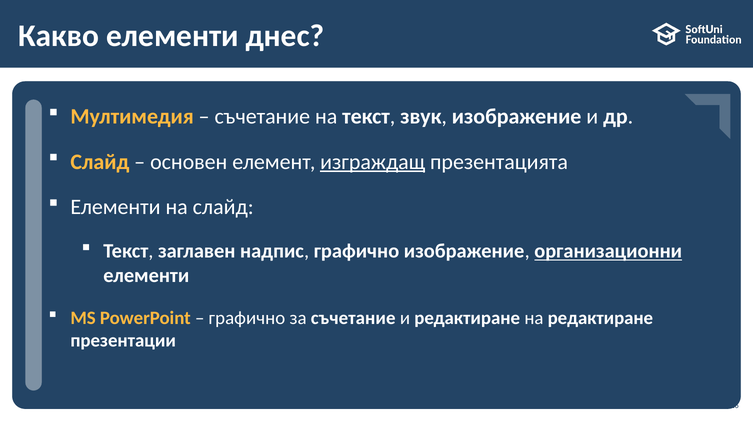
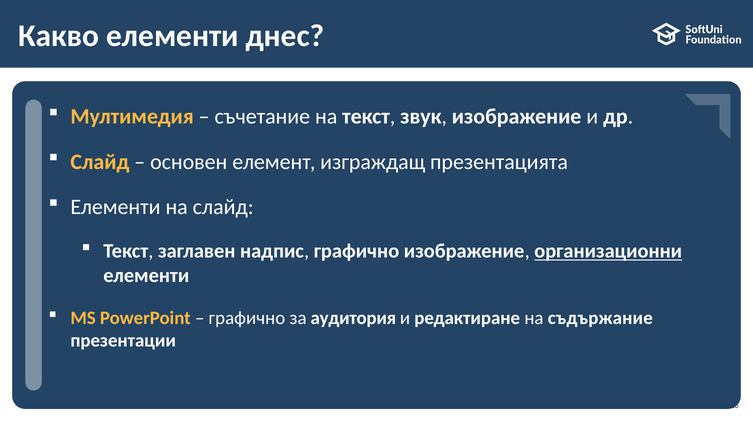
изграждащ underline: present -> none (373, 162)
за съчетание: съчетание -> аудитория (353, 318)
на редактиране: редактиране -> съдържание (600, 318)
